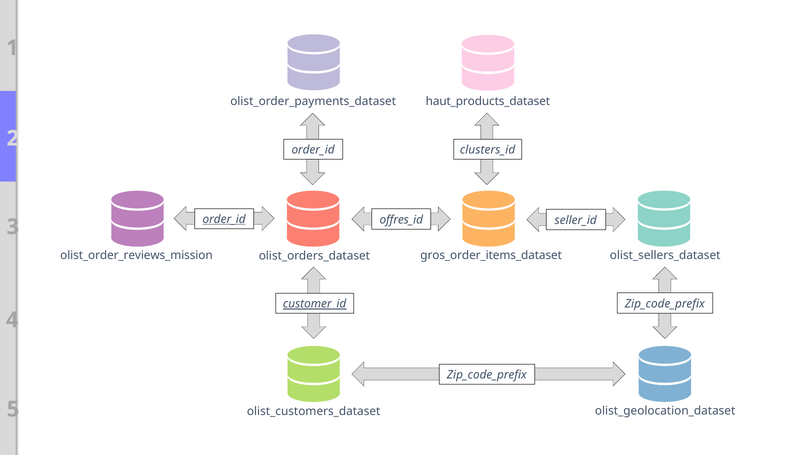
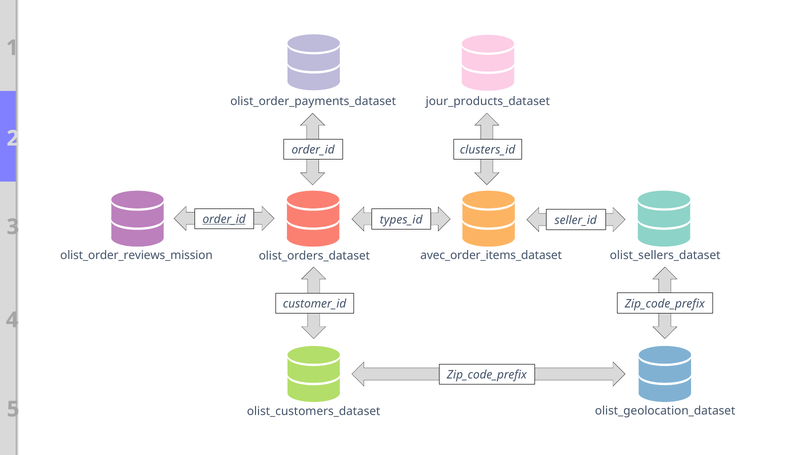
haut_products_dataset: haut_products_dataset -> jour_products_dataset (488, 101)
offres_id: offres_id -> types_id (401, 220)
gros_order_items_dataset: gros_order_items_dataset -> avec_order_items_dataset (491, 256)
customer_id underline: present -> none (315, 304)
